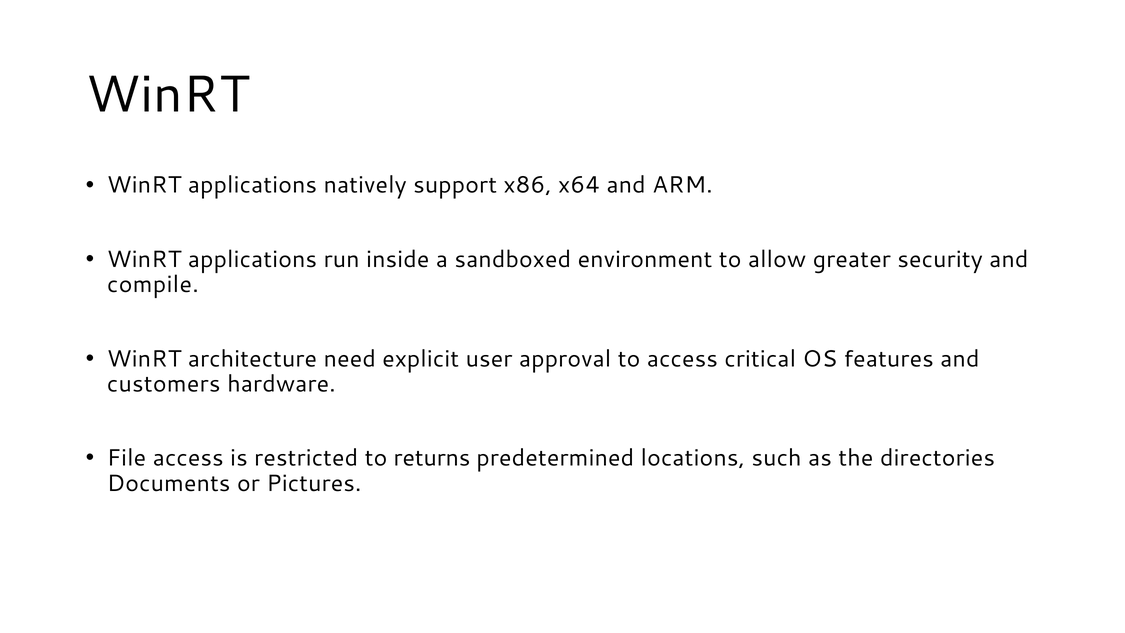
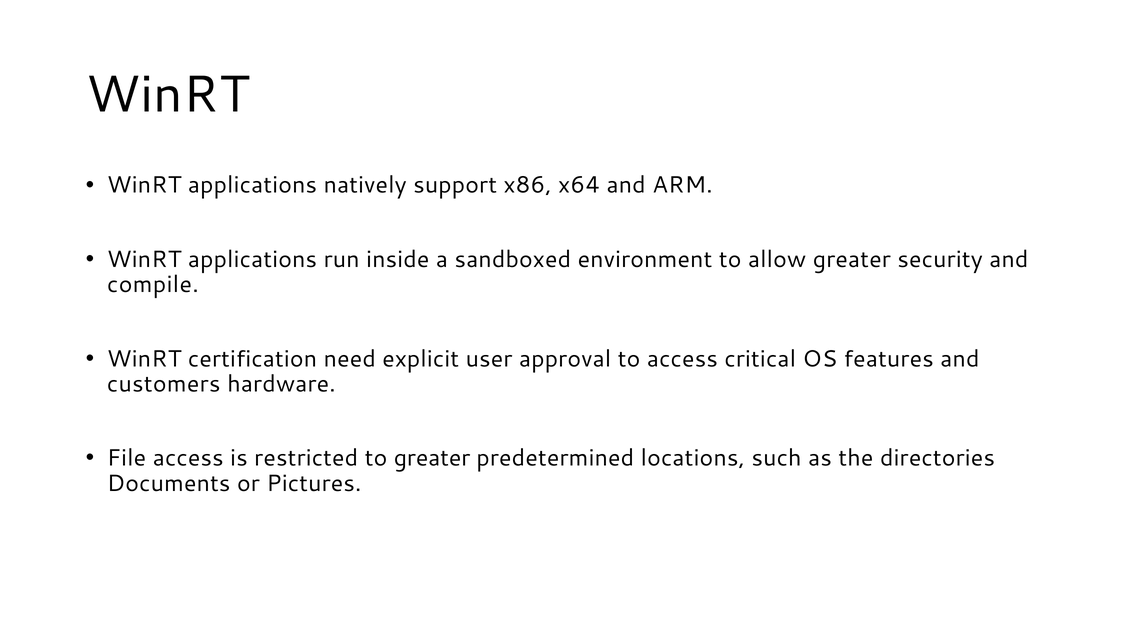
architecture: architecture -> certification (252, 359)
to returns: returns -> greater (432, 458)
